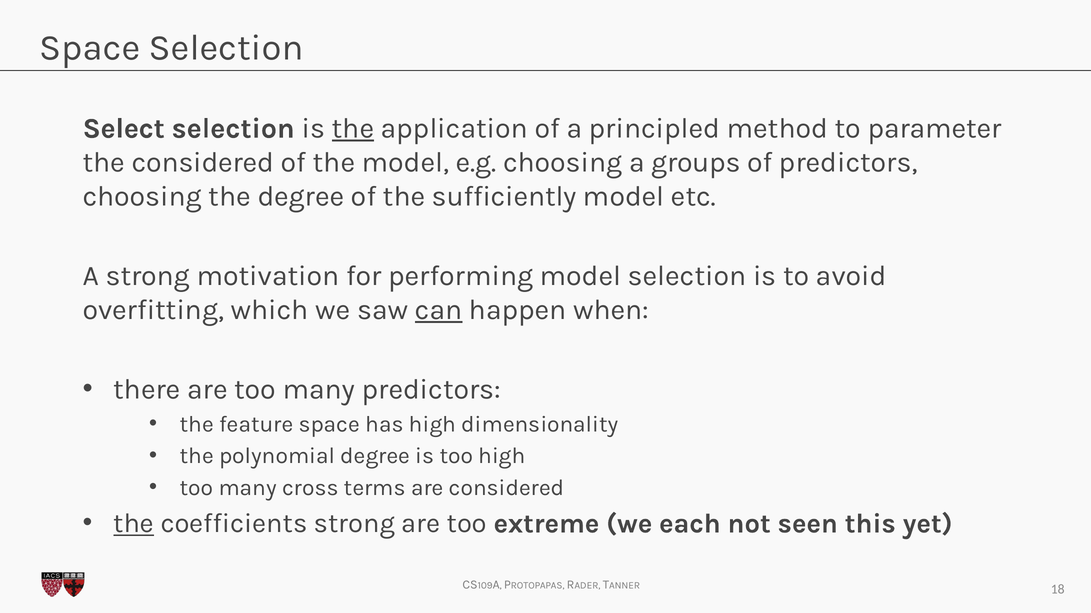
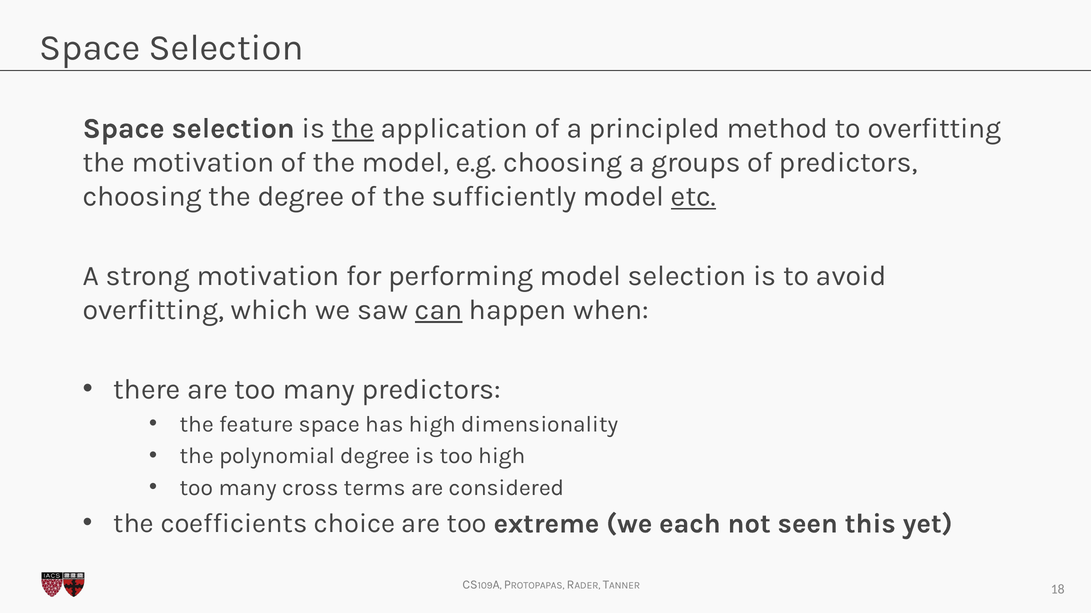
Select: Select -> Space (124, 128)
to parameter: parameter -> overfitting (934, 128)
the considered: considered -> motivation (203, 163)
etc underline: none -> present (693, 197)
the underline: present -> none (134, 524)
coefficients strong: strong -> choice (355, 524)
